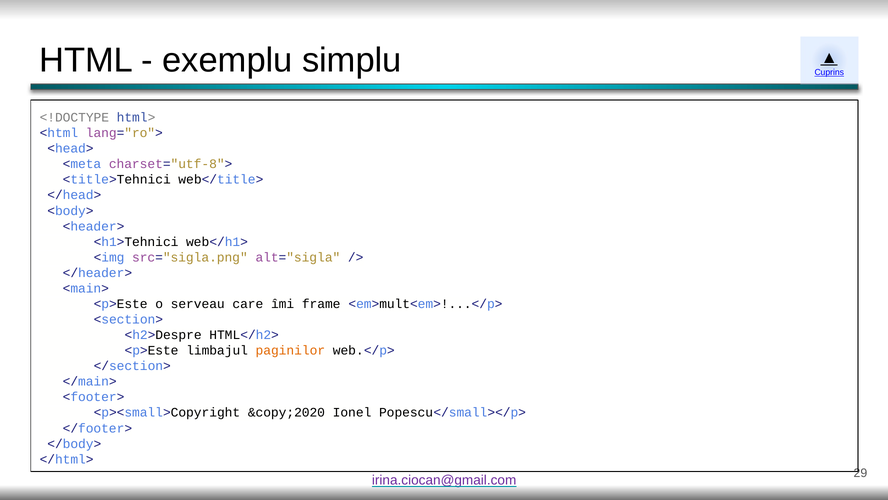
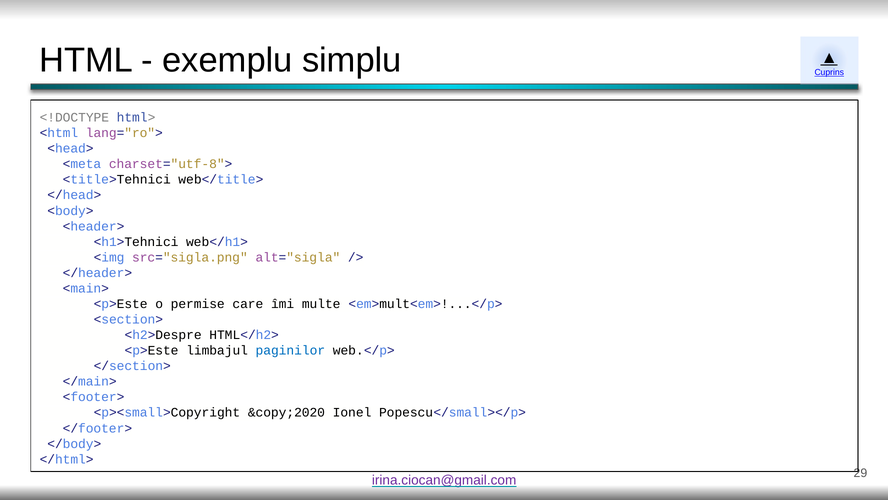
serveau: serveau -> permise (198, 304)
frame: frame -> multe (321, 304)
paginilor colour: orange -> blue (290, 350)
